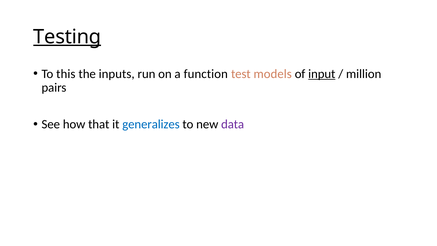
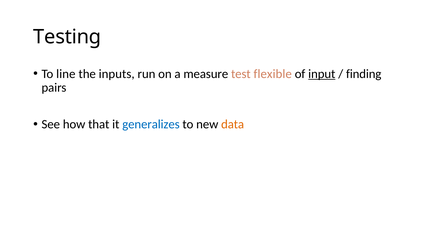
Testing underline: present -> none (67, 37)
this: this -> line (66, 74)
function: function -> measure (206, 74)
models: models -> flexible (273, 74)
million: million -> finding (364, 74)
data colour: purple -> orange (233, 124)
